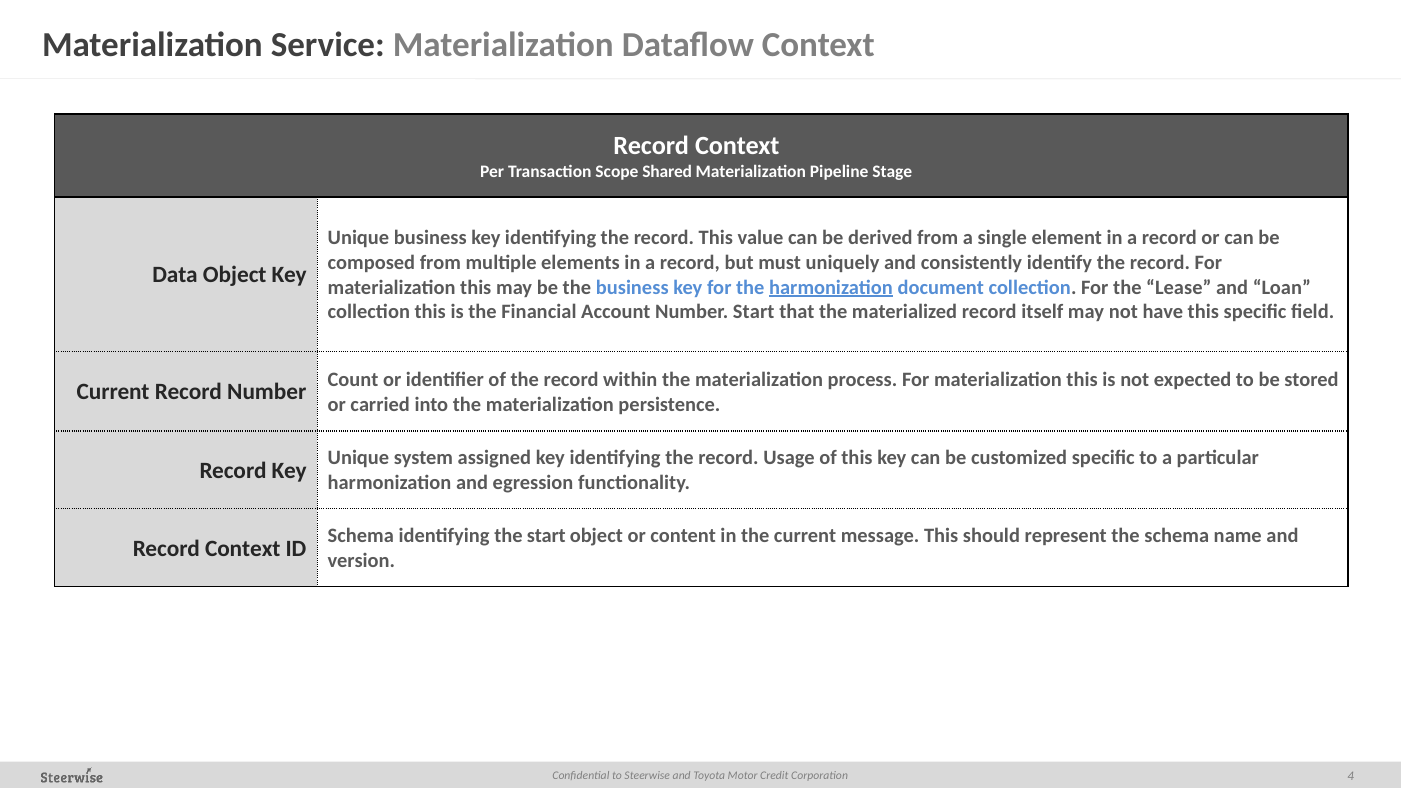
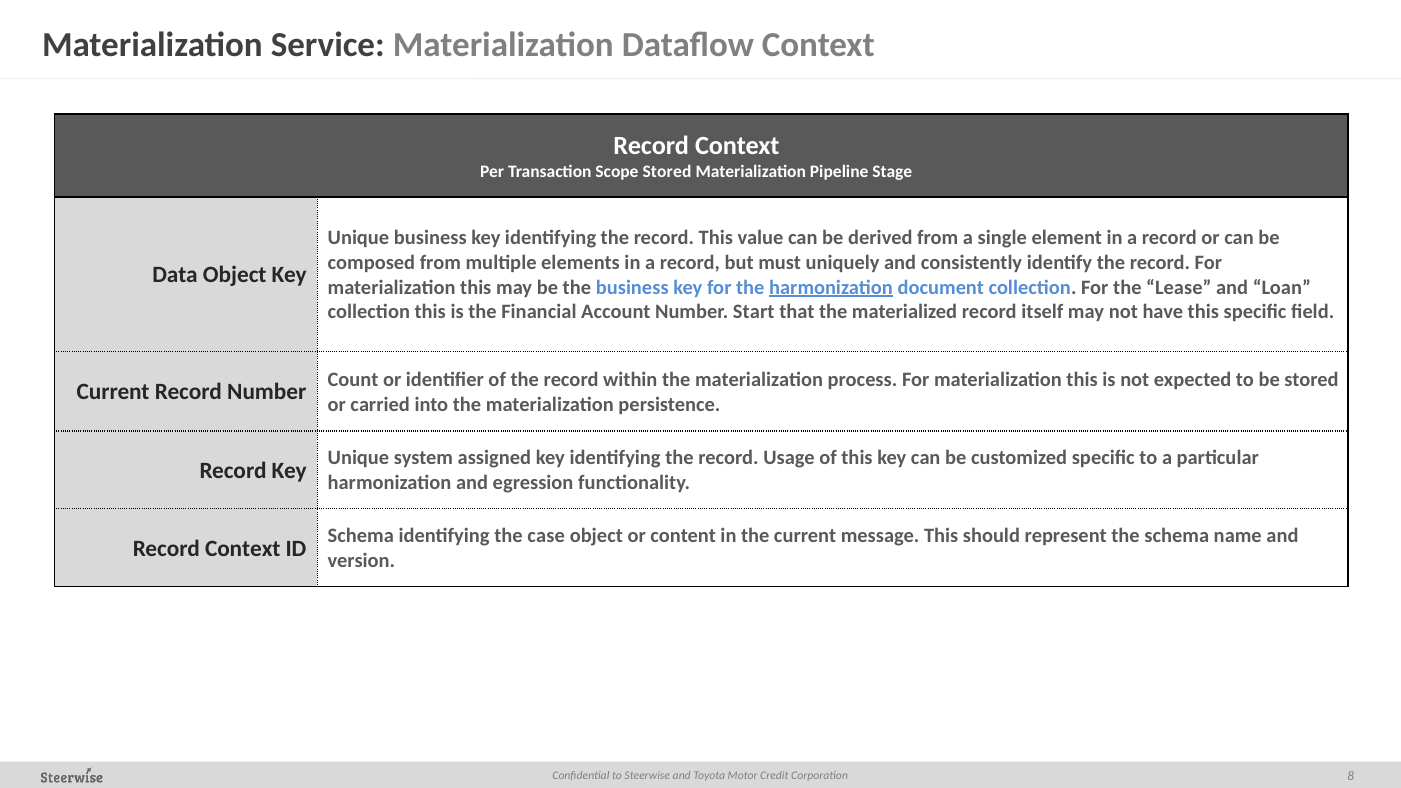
Scope Shared: Shared -> Stored (667, 172)
the start: start -> case (546, 536)
4: 4 -> 8 (1351, 776)
